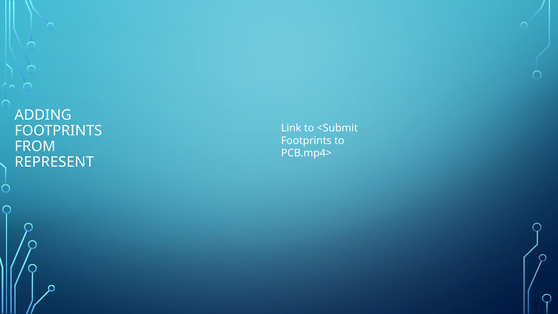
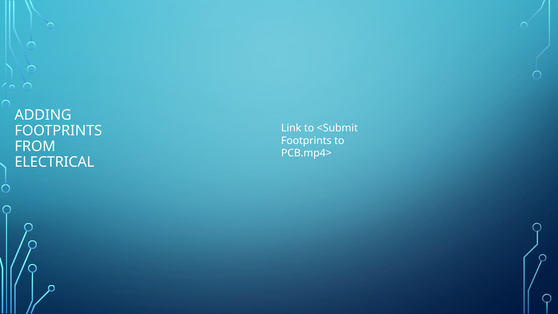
REPRESENT: REPRESENT -> ELECTRICAL (54, 162)
